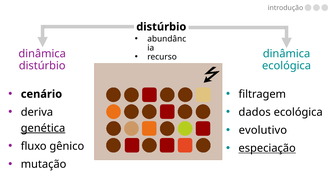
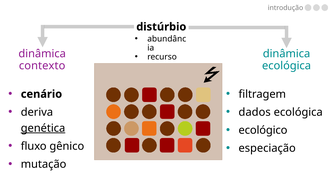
distúrbio: distúrbio -> contexto (42, 66)
evolutivo: evolutivo -> ecológico (263, 130)
especiação underline: present -> none (267, 148)
